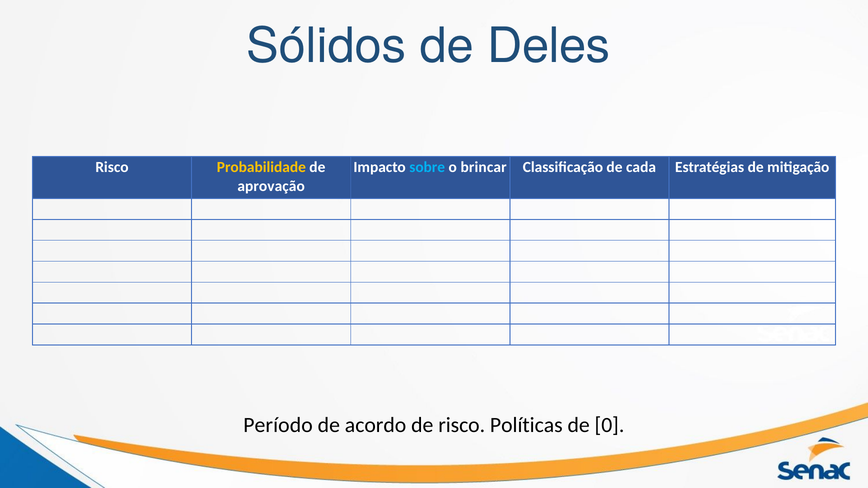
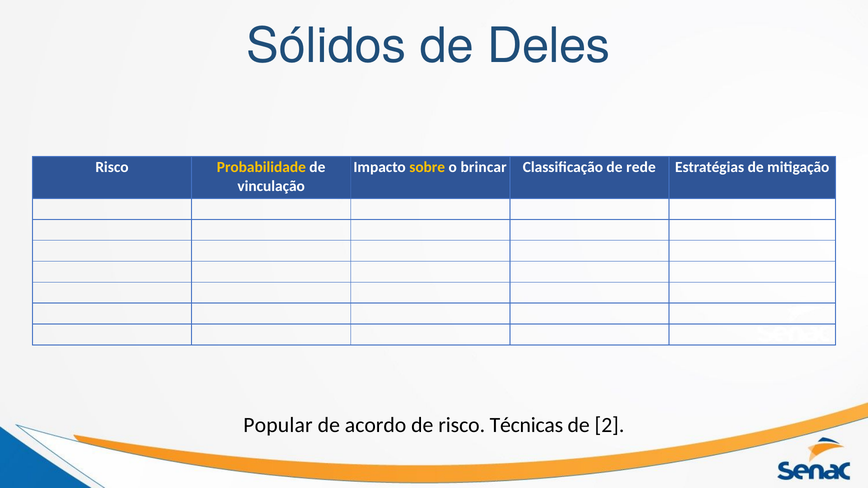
sobre colour: light blue -> yellow (427, 167)
cada: cada -> rede (641, 167)
aprovação: aprovação -> vinculação (271, 186)
Período: Período -> Popular (278, 425)
Políticas: Políticas -> Técnicas (526, 425)
0: 0 -> 2 (609, 425)
